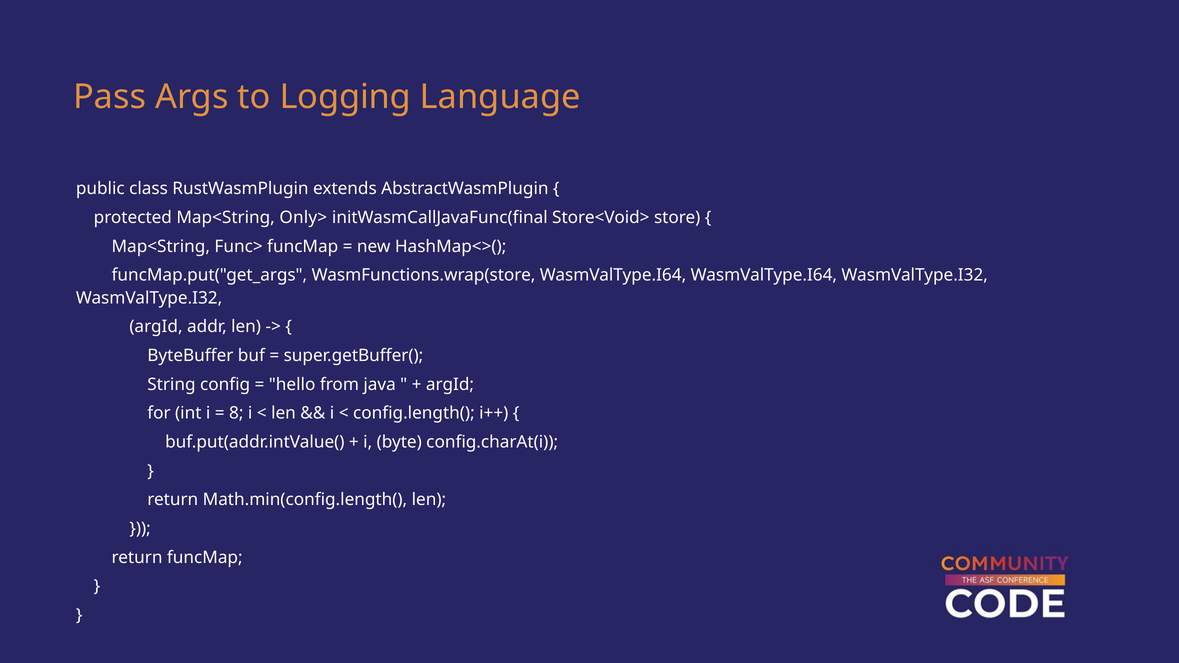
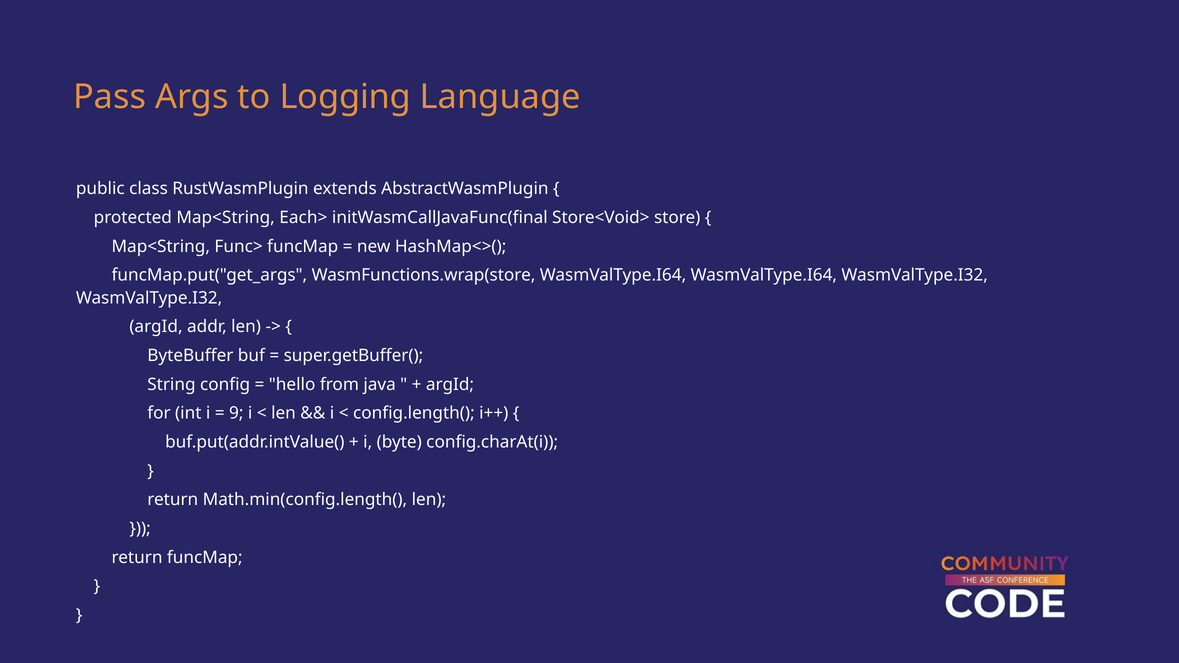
Only>: Only> -> Each> (303, 218)
8: 8 -> 9 (236, 413)
